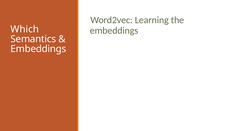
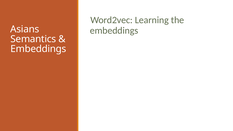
Which: Which -> Asians (25, 29)
